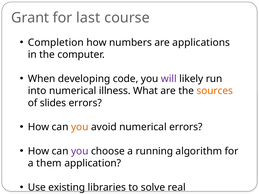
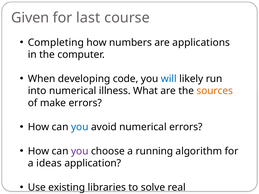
Grant: Grant -> Given (30, 18)
Completion: Completion -> Completing (56, 43)
will colour: purple -> blue (169, 79)
slides: slides -> make (53, 103)
you colour: orange -> blue (80, 127)
them: them -> ideas (49, 163)
